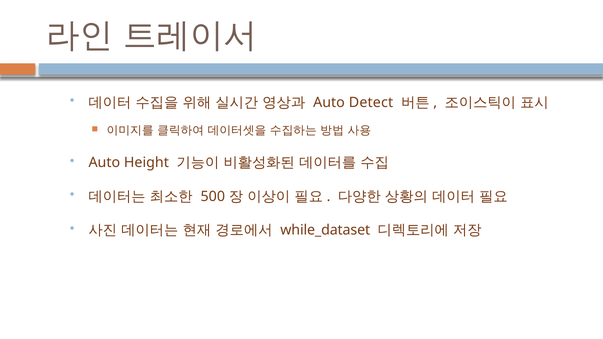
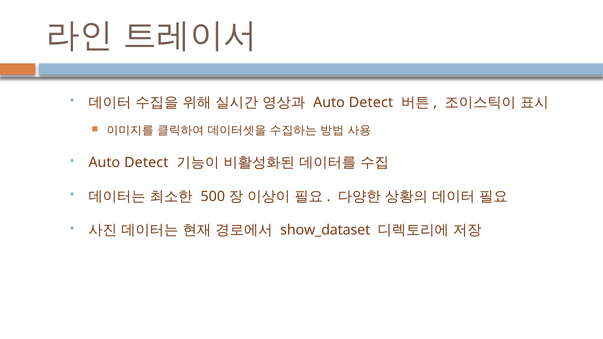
Height: Height -> Detect (146, 163)
while_dataset: while_dataset -> show_dataset (325, 230)
